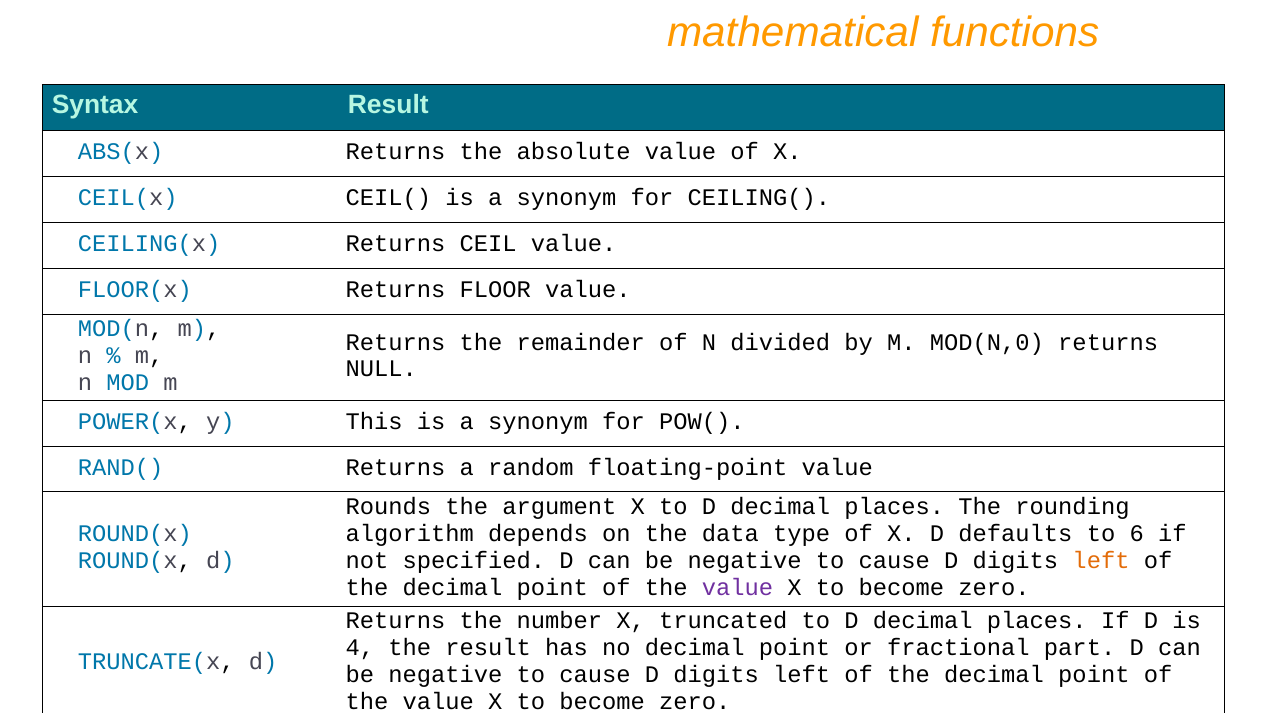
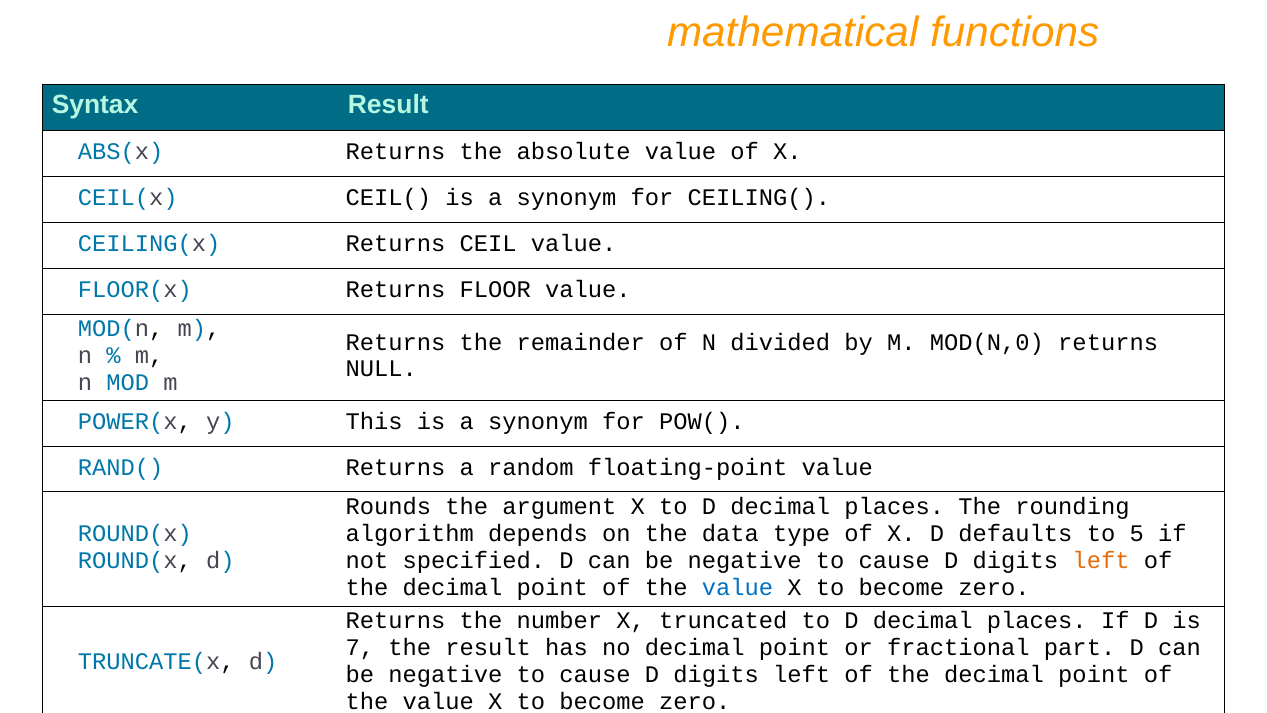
6: 6 -> 5 (1137, 534)
value colour: purple -> blue (738, 588)
4: 4 -> 7 (360, 648)
